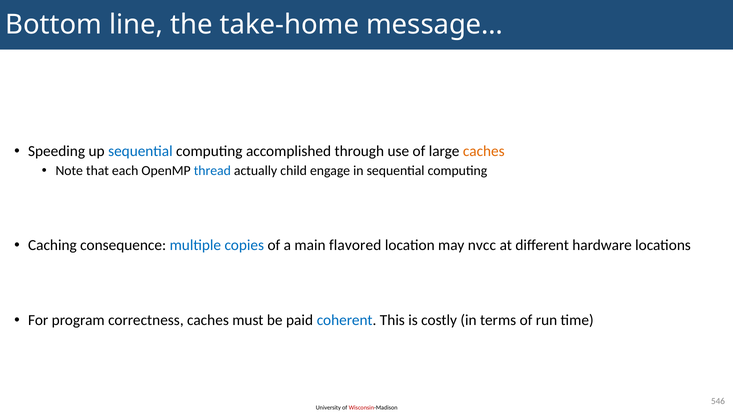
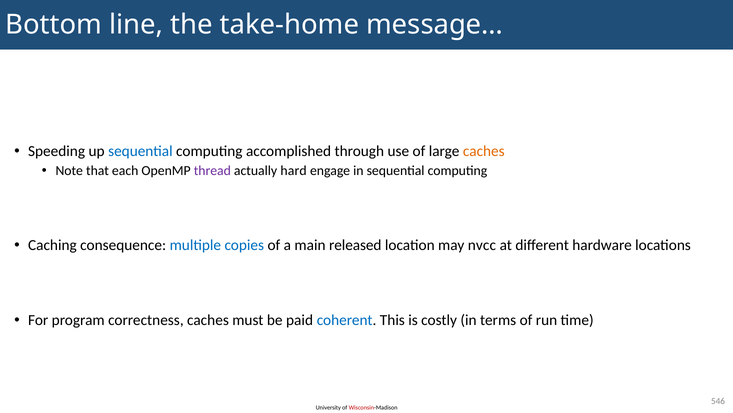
thread colour: blue -> purple (212, 170)
child: child -> hard (294, 170)
flavored: flavored -> released (355, 245)
